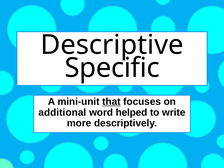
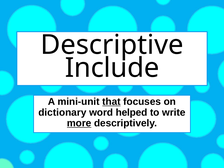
Specific: Specific -> Include (112, 68)
additional: additional -> dictionary (62, 112)
more underline: none -> present (79, 123)
